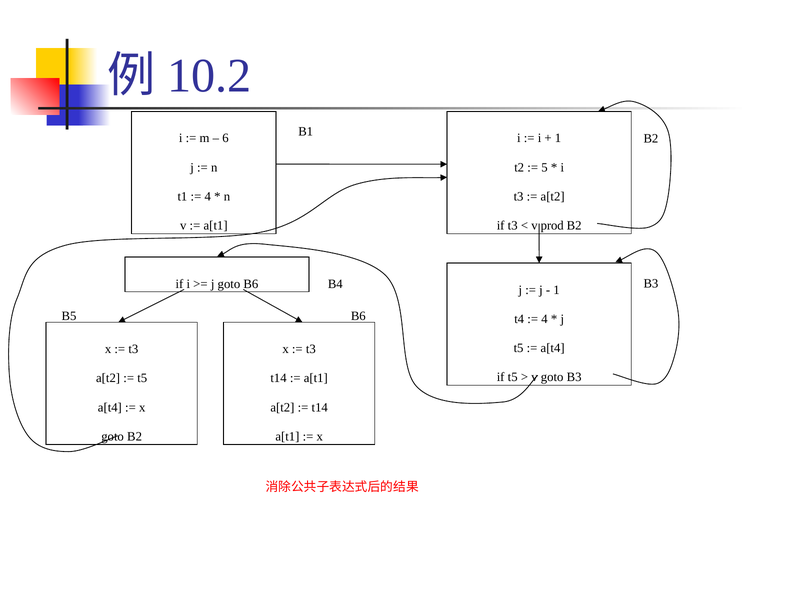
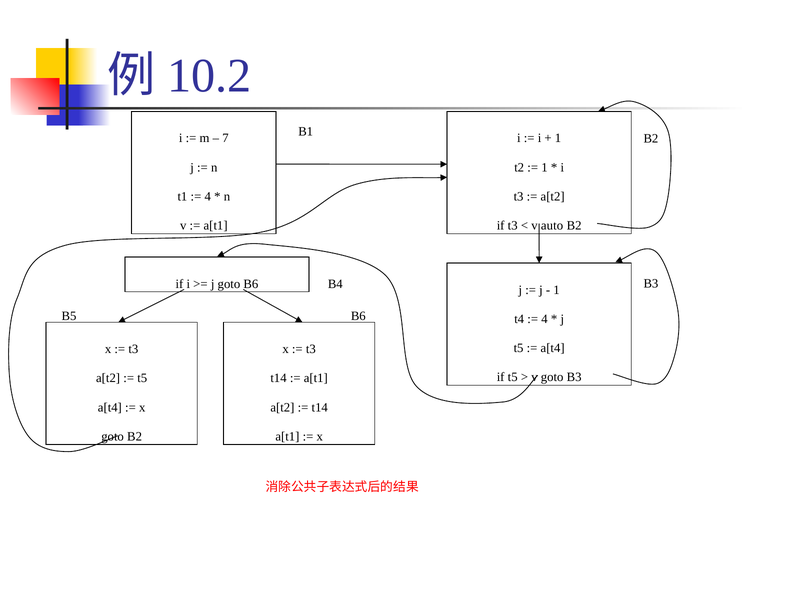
6: 6 -> 7 (225, 138)
5: 5 -> 1 (544, 167)
prod: prod -> auto (552, 226)
